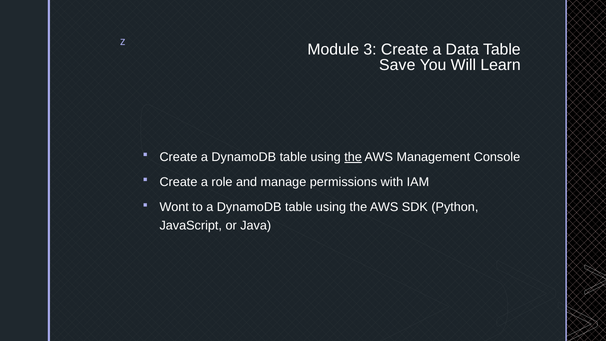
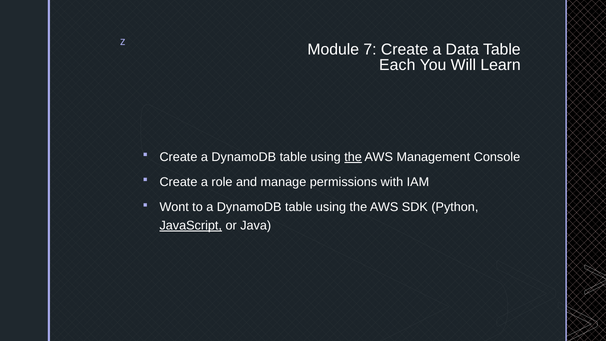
3: 3 -> 7 (370, 50)
Save: Save -> Each (397, 65)
JavaScript underline: none -> present (191, 225)
